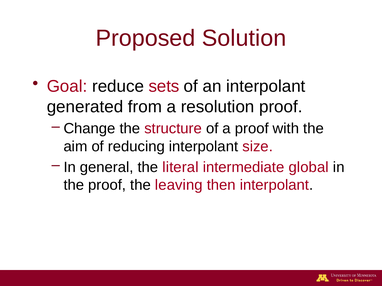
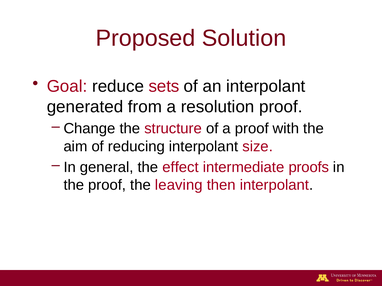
literal: literal -> effect (181, 167)
global: global -> proofs (309, 167)
